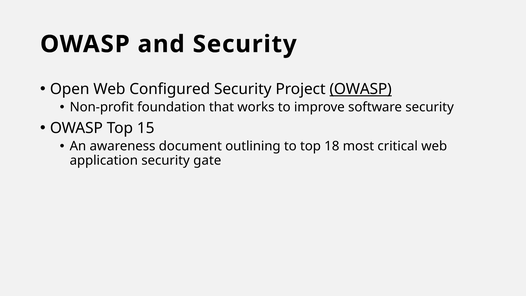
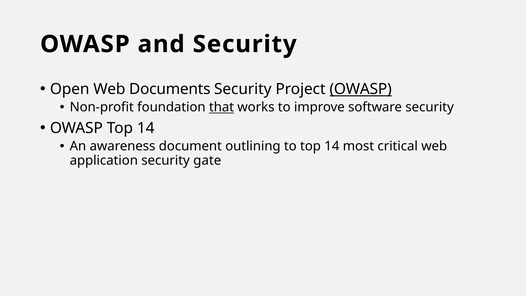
Configured: Configured -> Documents (170, 89)
that underline: none -> present (222, 107)
OWASP Top 15: 15 -> 14 (146, 128)
to top 18: 18 -> 14 (332, 146)
